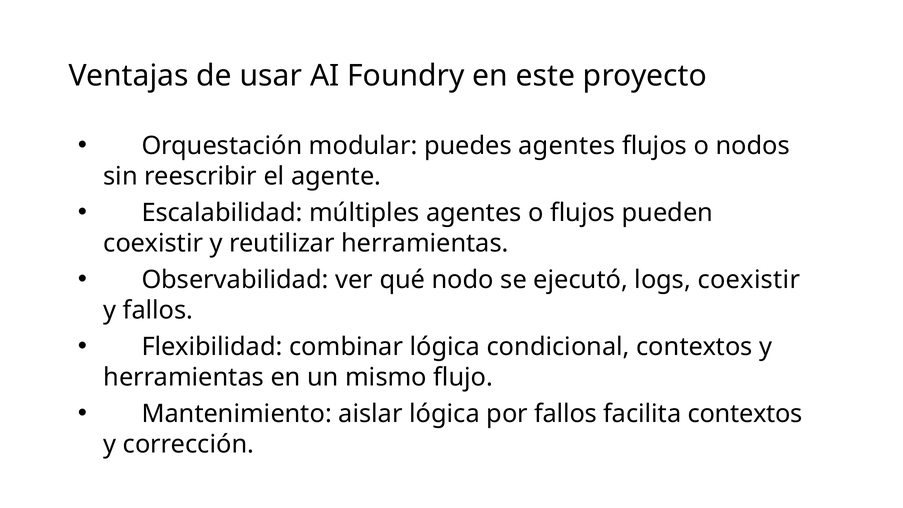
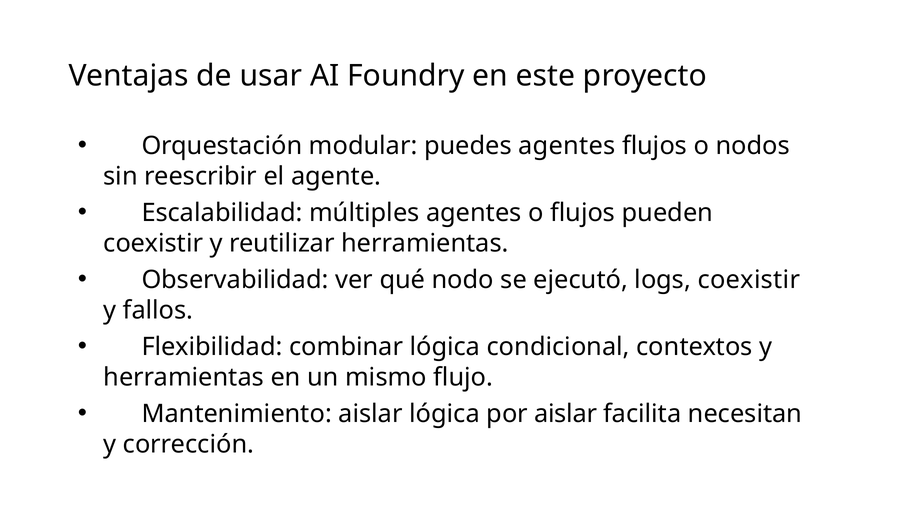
por fallos: fallos -> aislar (566, 414)
facilita contextos: contextos -> necesitan (745, 414)
